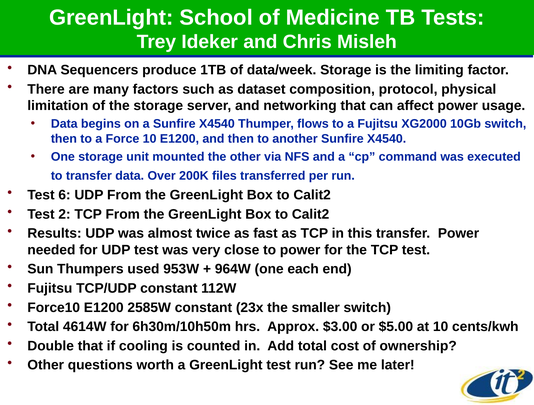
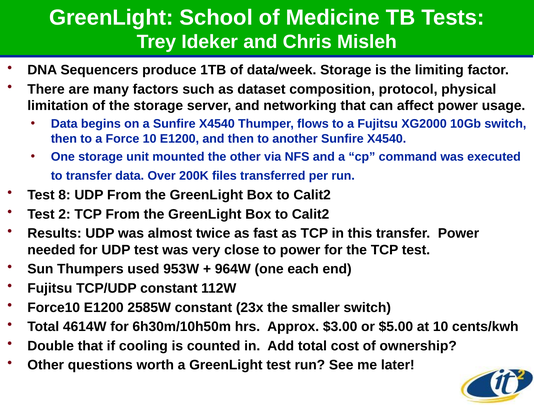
6: 6 -> 8 (65, 195)
